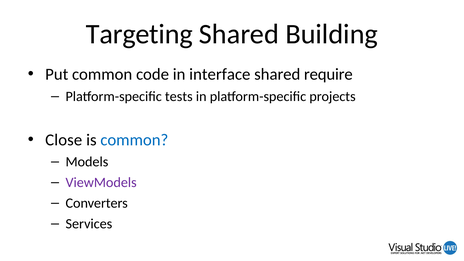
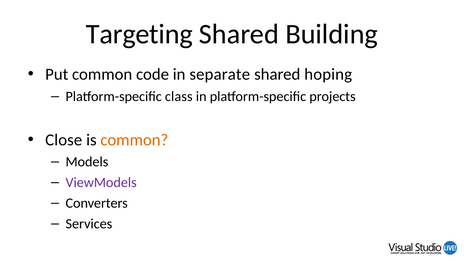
interface: interface -> separate (220, 74)
require: require -> hoping (328, 74)
tests: tests -> class (179, 96)
common colour: blue -> orange (134, 140)
